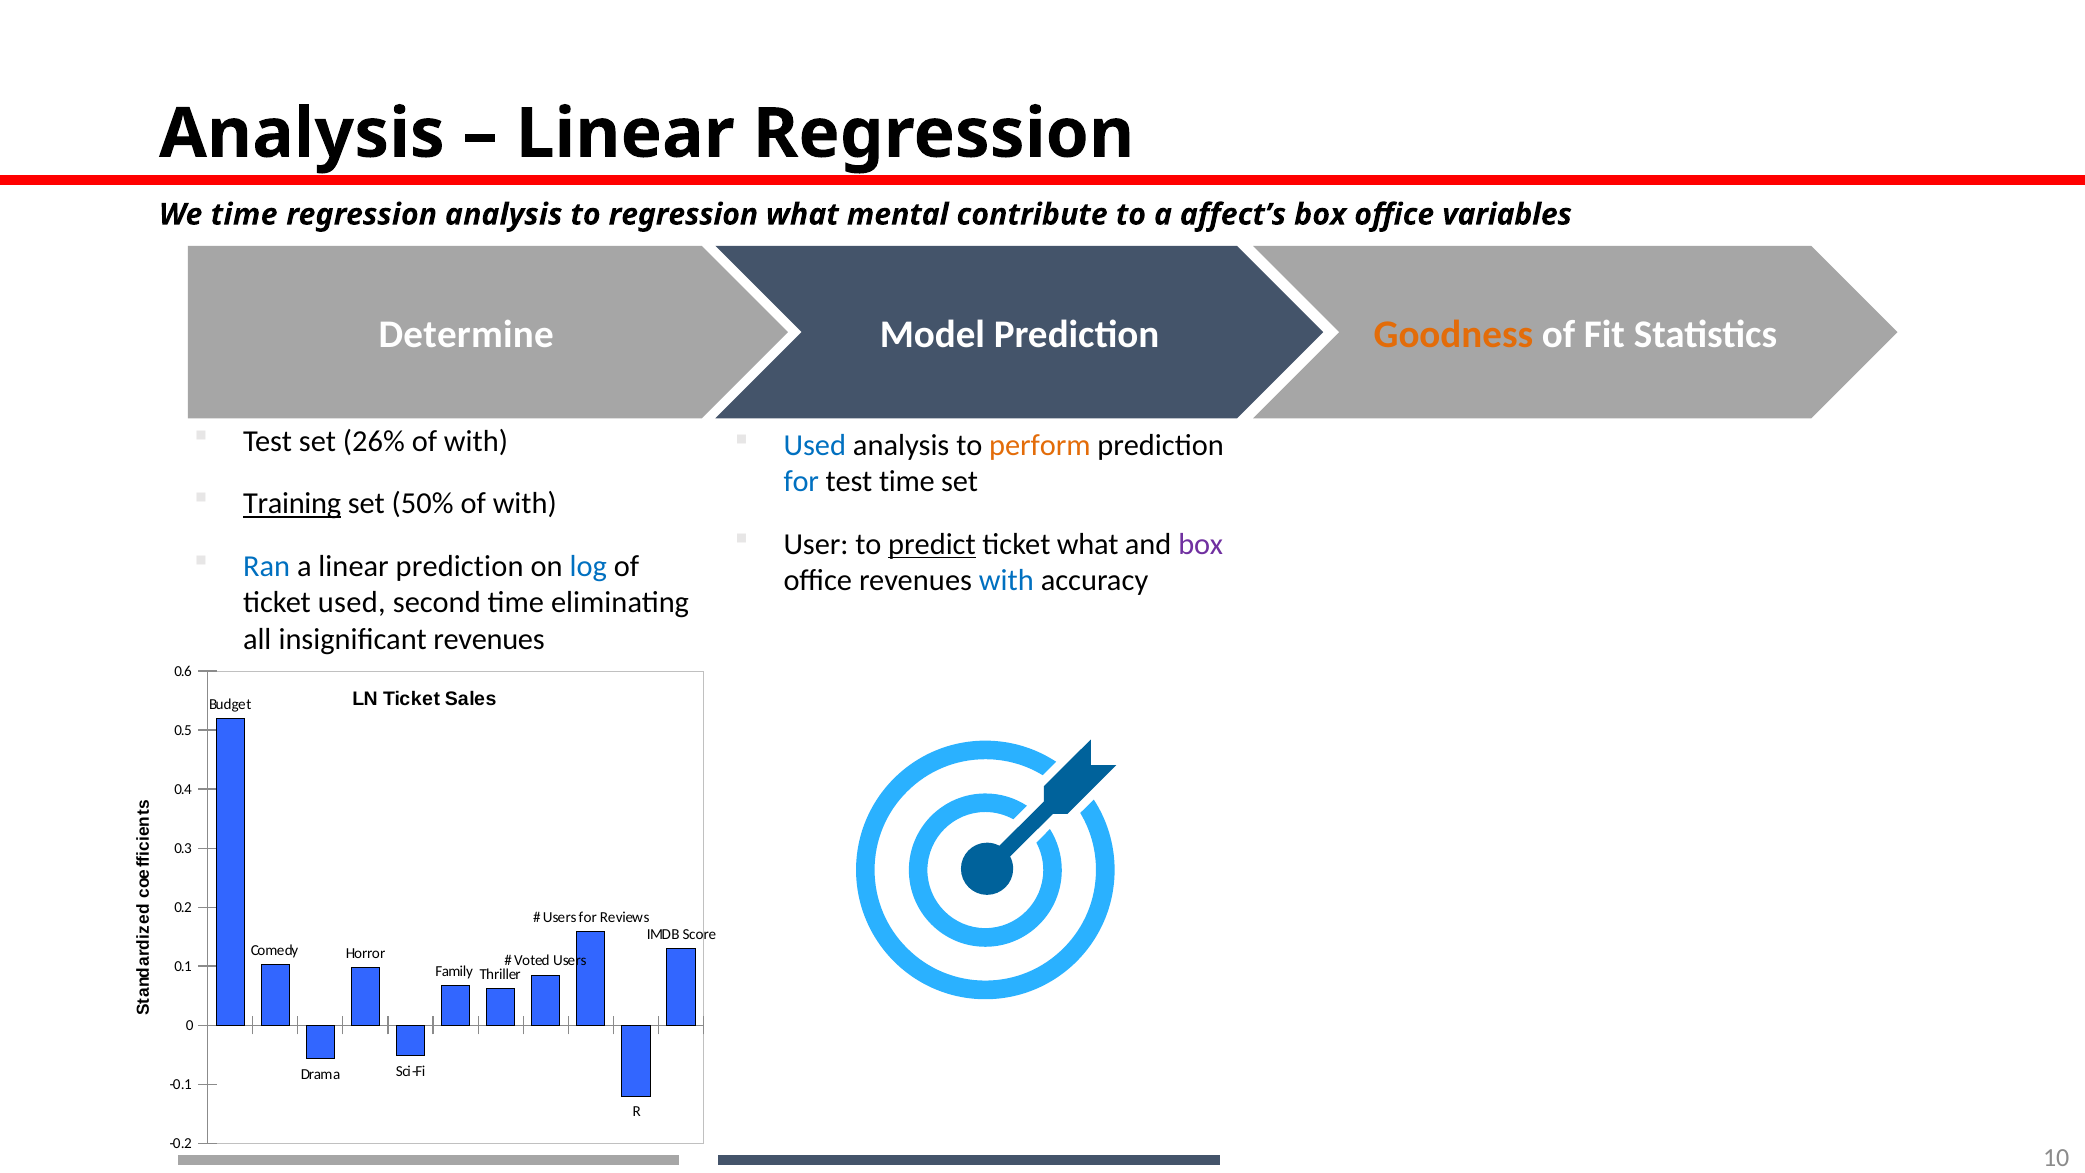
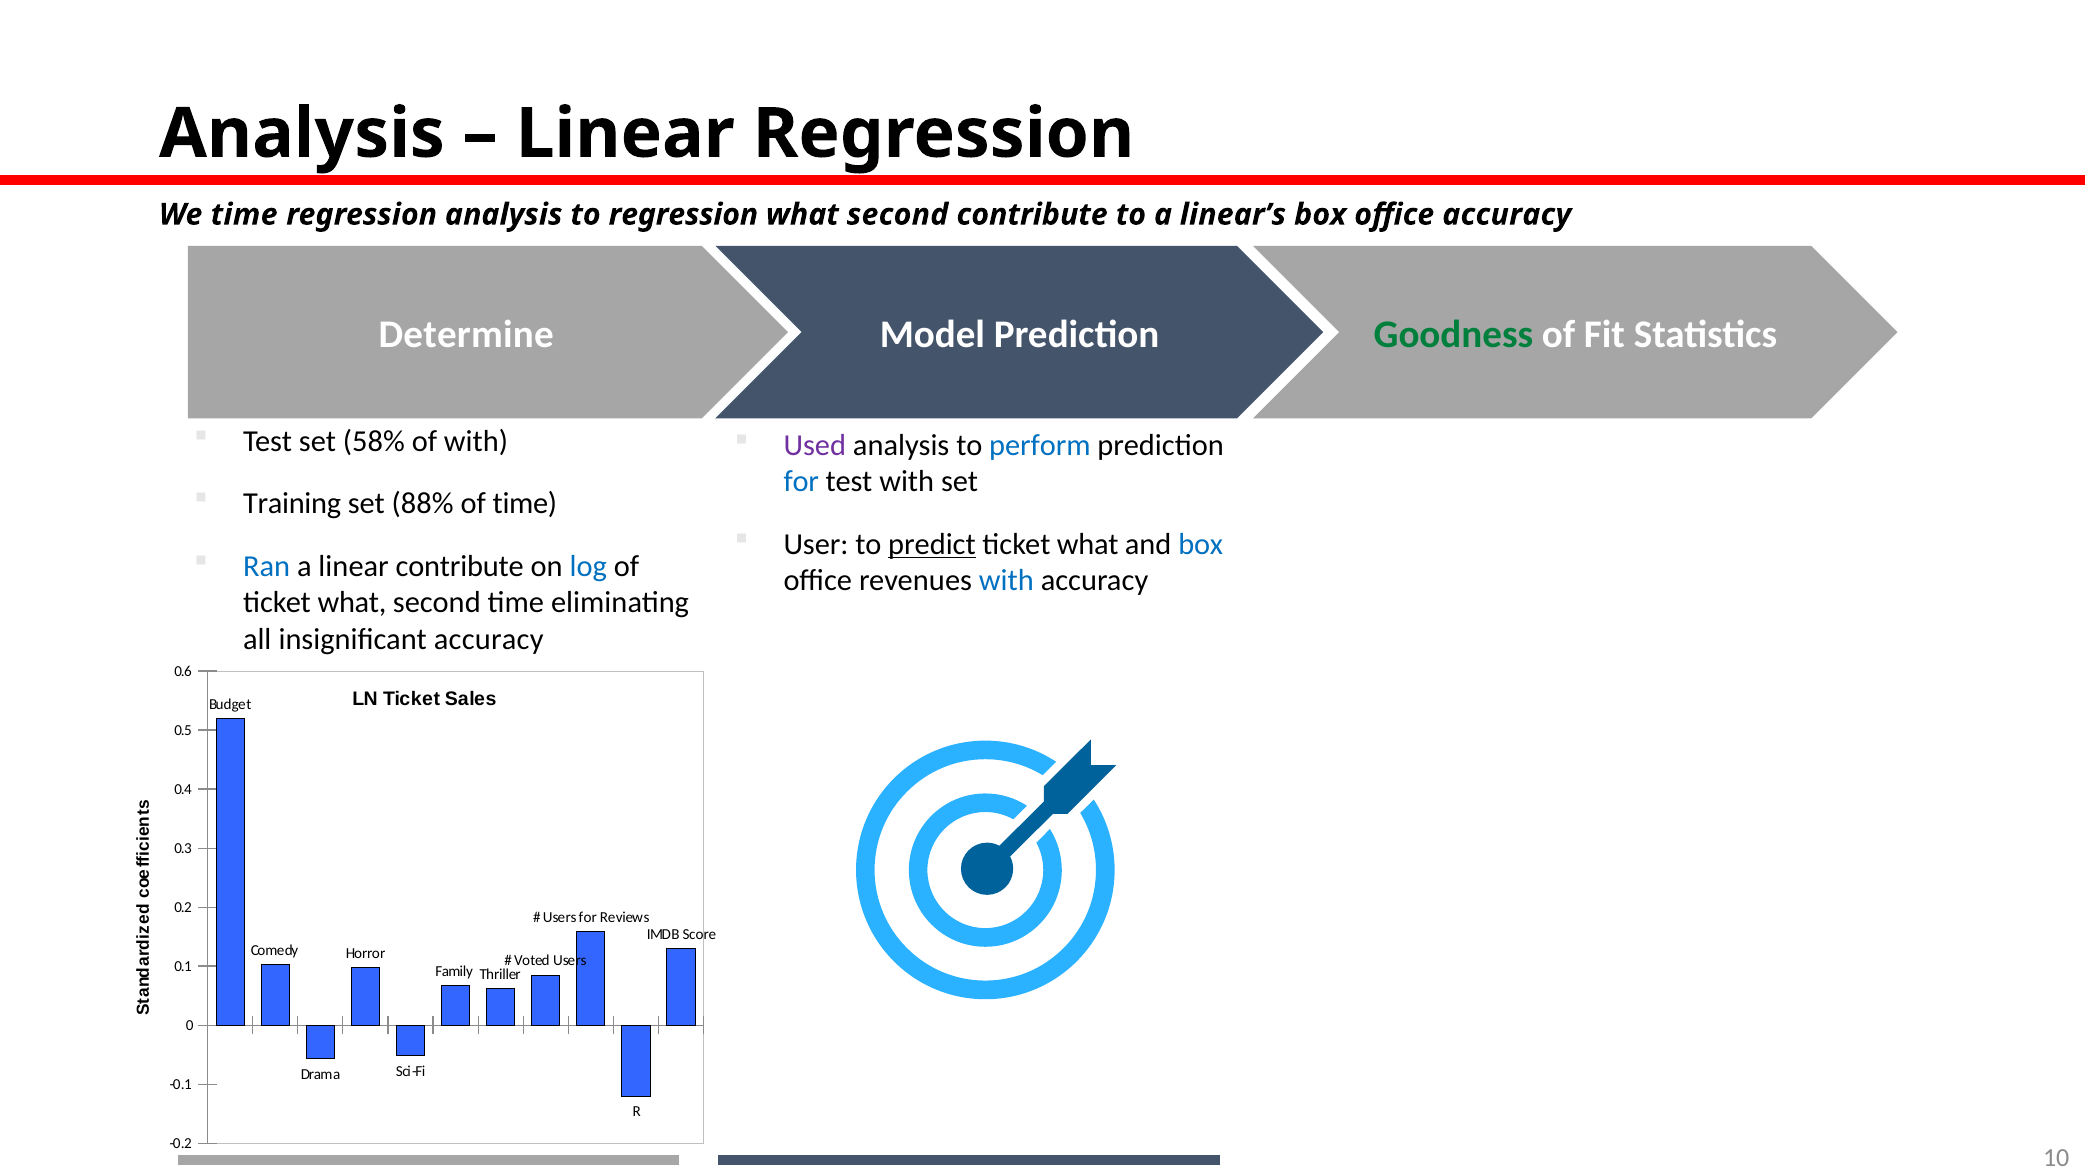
mental: mental -> second (898, 215)
affect’s: affect’s -> linear’s (1233, 215)
office variables: variables -> accuracy (1507, 215)
Goodness colour: orange -> green (1453, 335)
26%: 26% -> 58% (374, 441)
Used colour: blue -> purple (815, 445)
perform colour: orange -> blue (1040, 445)
test time: time -> with (907, 482)
Training underline: present -> none (292, 504)
50%: 50% -> 88% (423, 504)
with: with -> time (525, 504)
box colour: purple -> blue (1201, 544)
linear prediction: prediction -> contribute (460, 566)
used: used -> what (352, 603)
insignificant revenues: revenues -> accuracy (489, 639)
